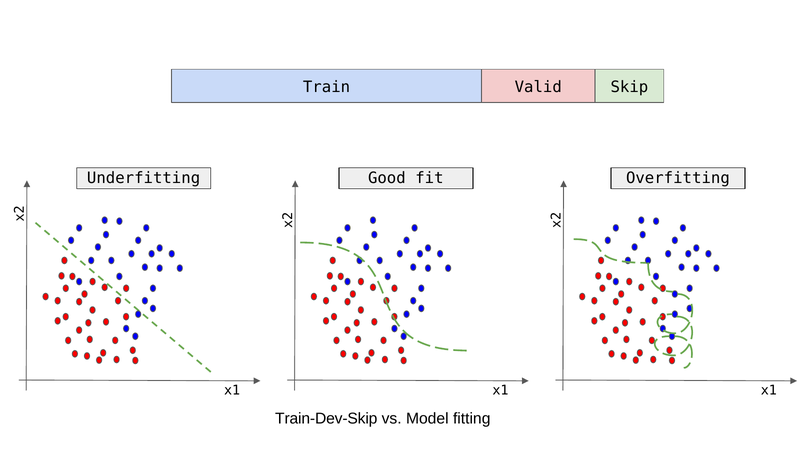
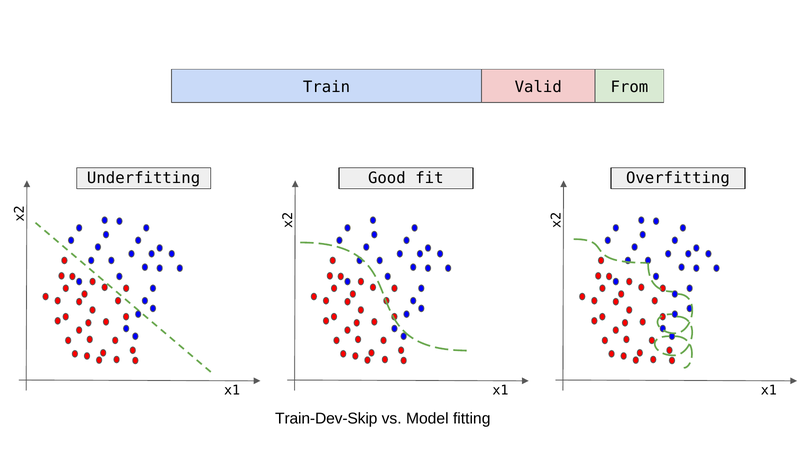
Skip: Skip -> From (629, 87)
